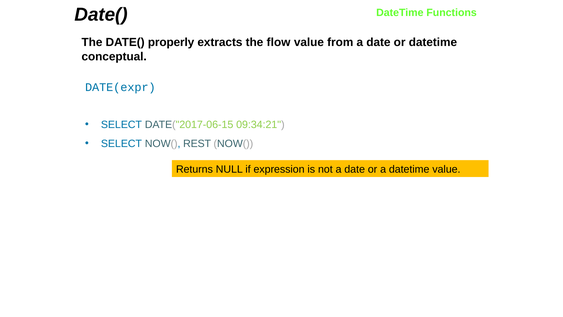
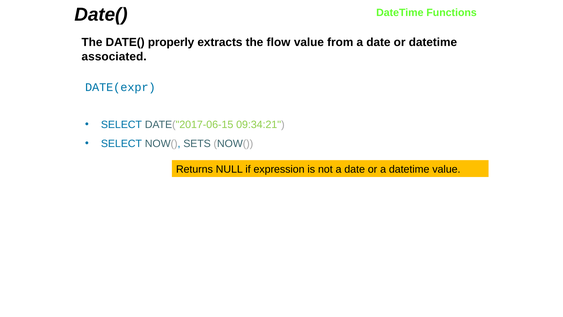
conceptual: conceptual -> associated (114, 56)
REST: REST -> SETS (197, 144)
